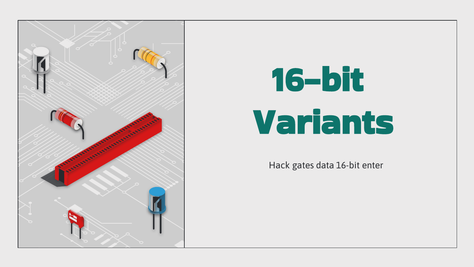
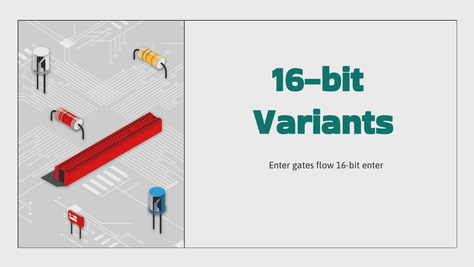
Hack: Hack -> Enter (279, 165)
data: data -> flow (325, 165)
